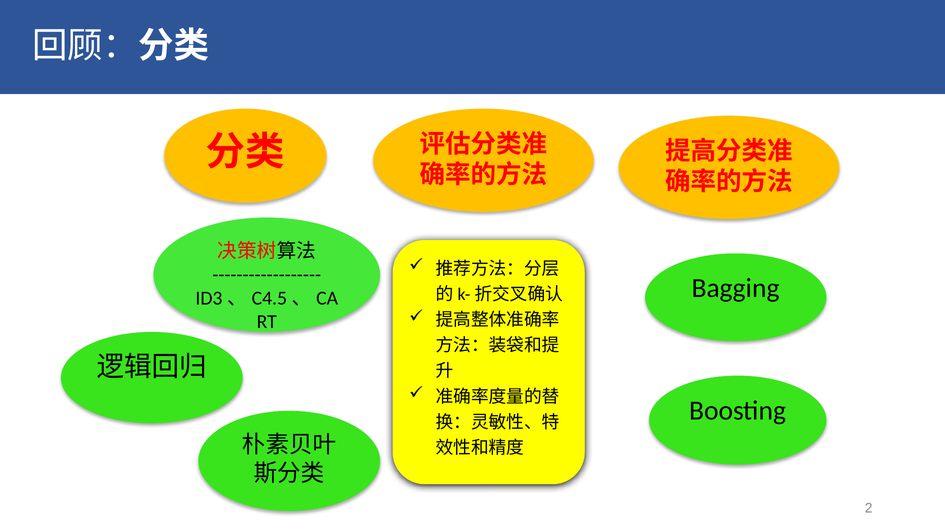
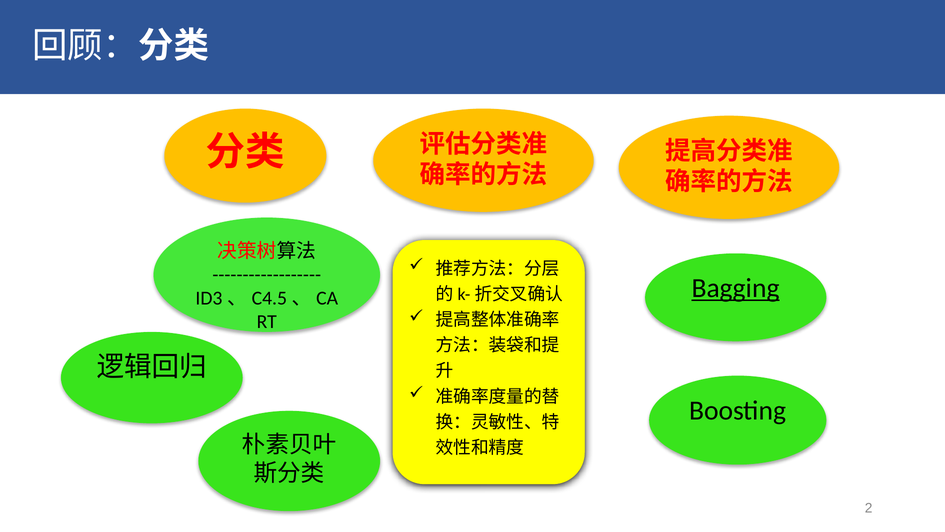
Bagging underline: none -> present (736, 288)
